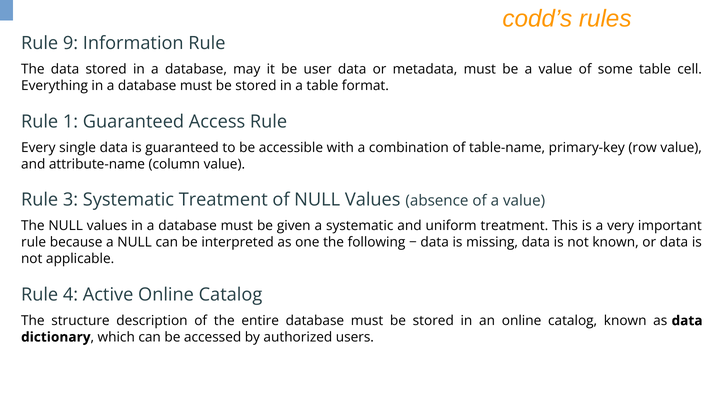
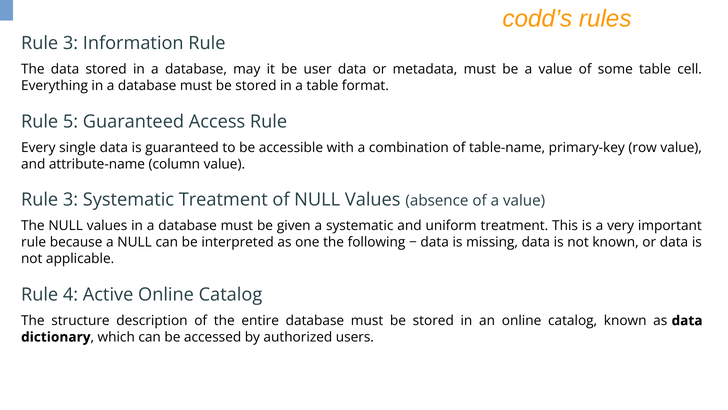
9: 9 -> 3 (71, 43)
1: 1 -> 5 (71, 121)
